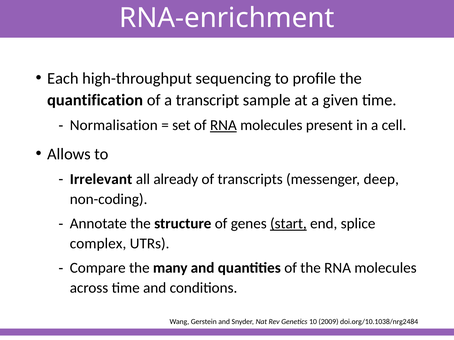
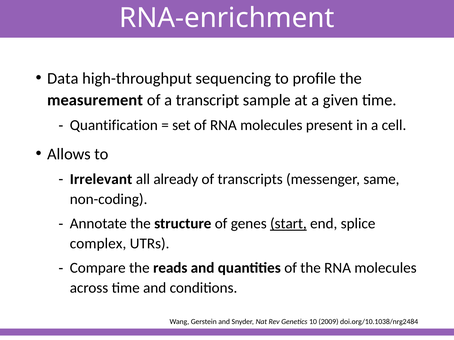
Each: Each -> Data (63, 79)
quantification: quantification -> measurement (95, 100)
Normalisation: Normalisation -> Quantification (114, 125)
RNA underline: present -> none (223, 125)
deep: deep -> same (381, 179)
many: many -> reads (170, 268)
